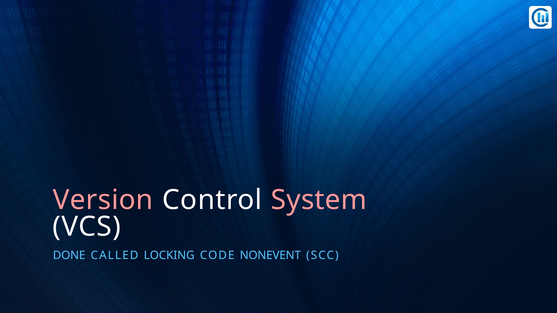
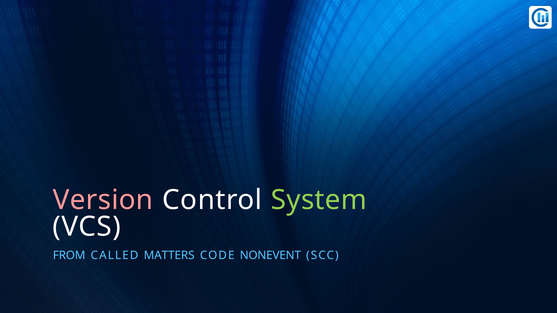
System colour: pink -> light green (319, 200)
DONE: DONE -> FROM (69, 256)
LOCKING: LOCKING -> MATTERS (169, 256)
